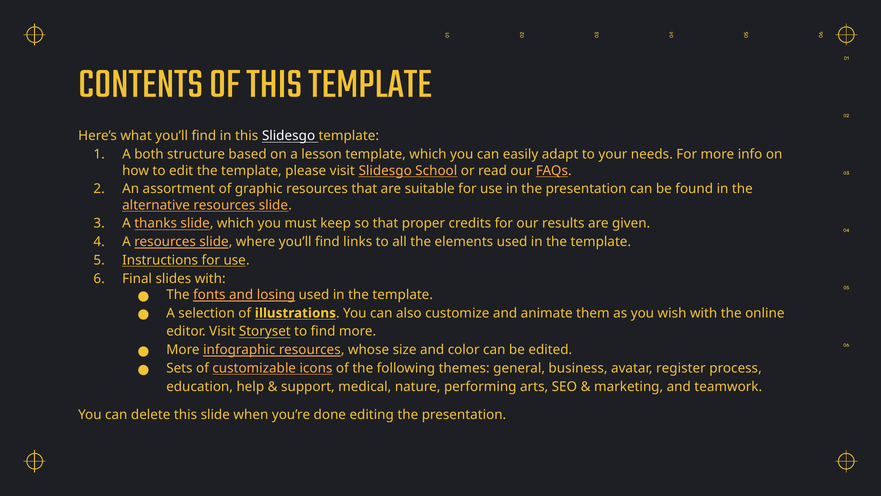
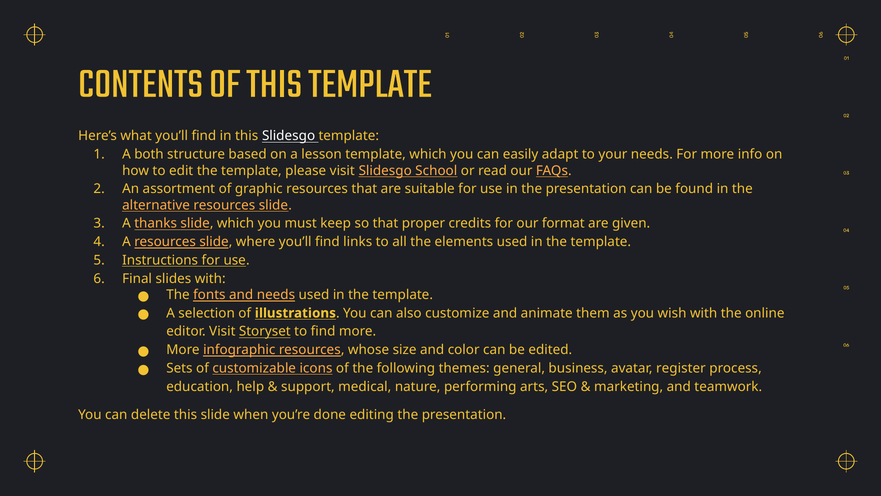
results: results -> format (563, 223)
and losing: losing -> needs (276, 295)
